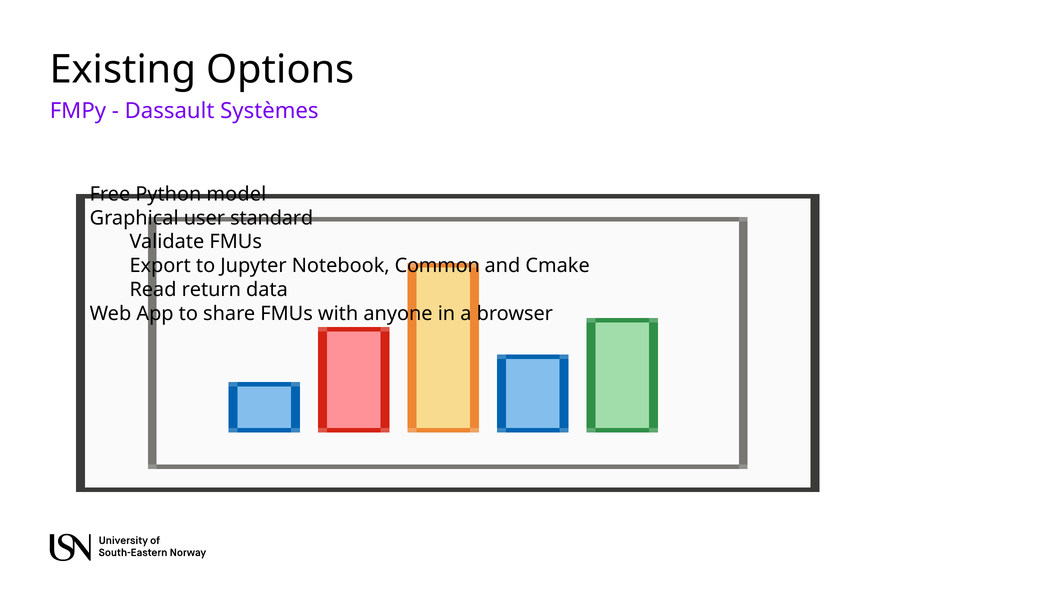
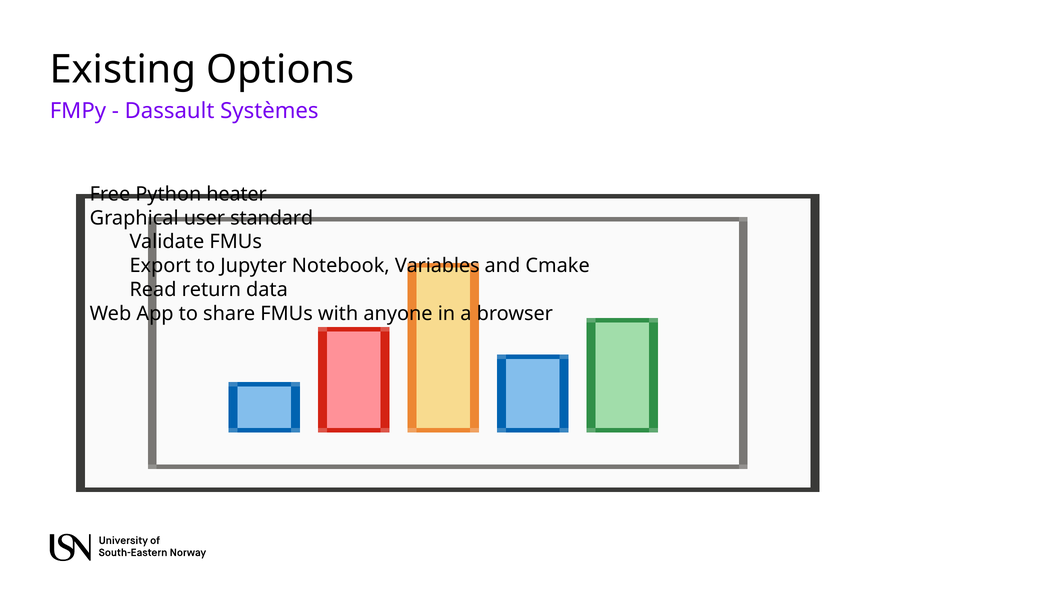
model: model -> heater (237, 194)
Common: Common -> Variables (437, 266)
